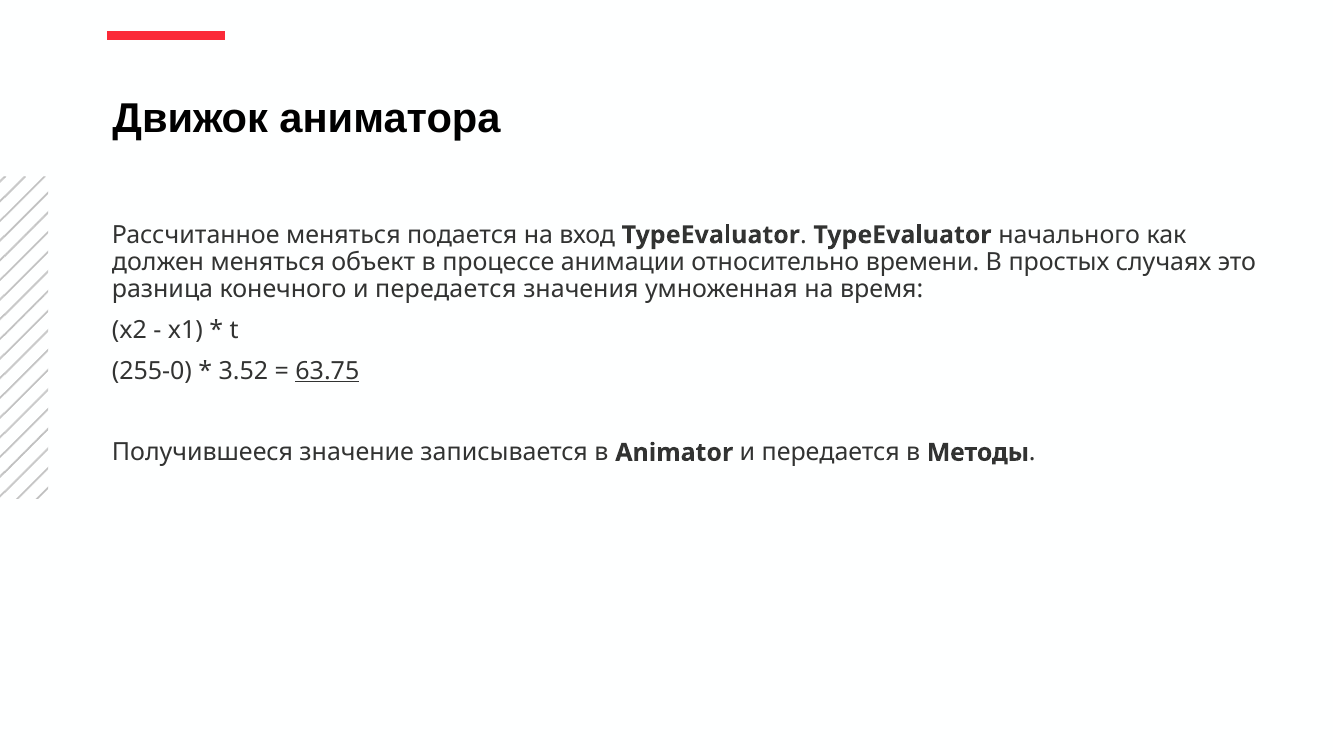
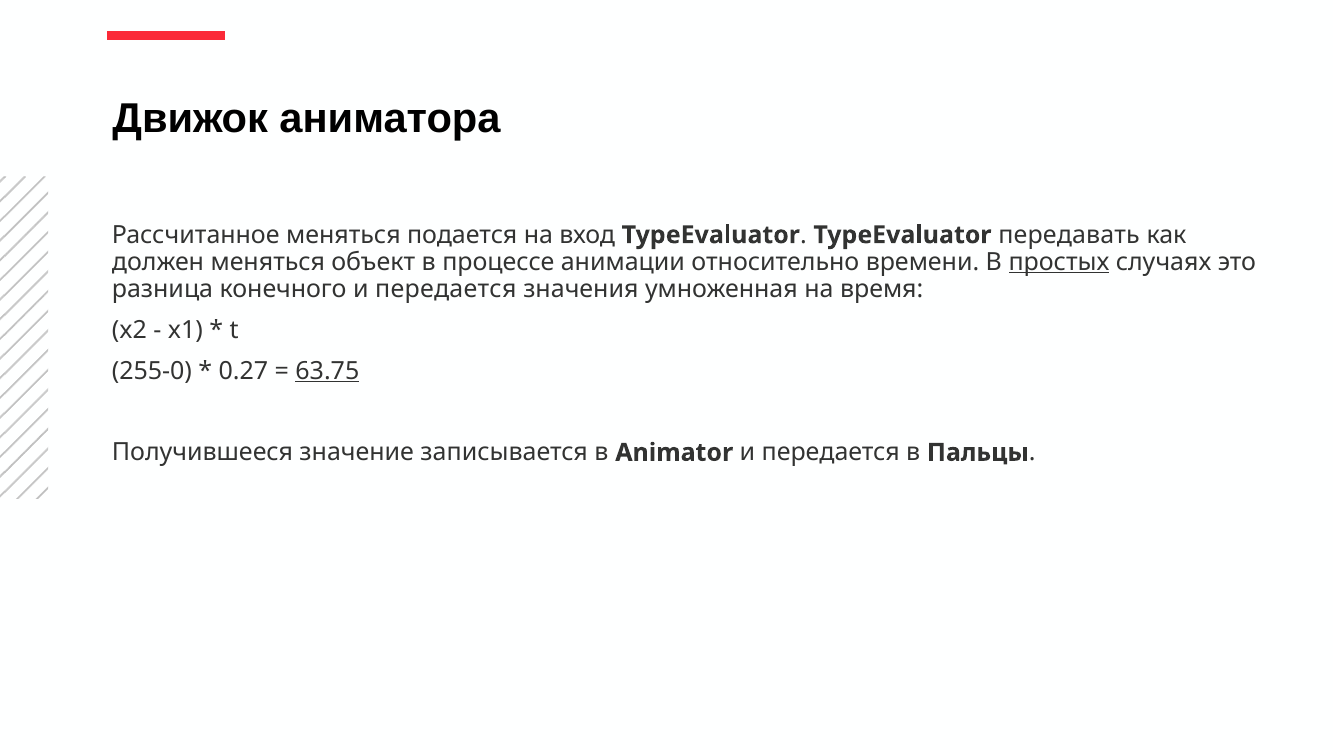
начального: начального -> передавать (1069, 235)
простых underline: none -> present (1059, 262)
3.52: 3.52 -> 0.27 (243, 371)
Методы: Методы -> Пальцы (978, 452)
